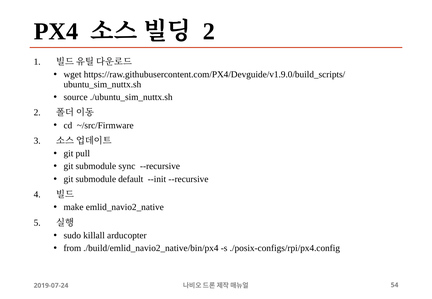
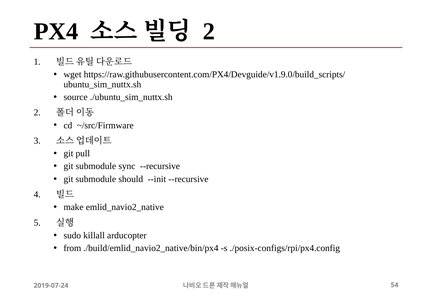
default: default -> should (131, 179)
